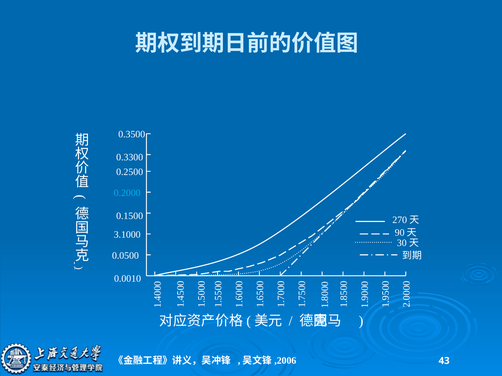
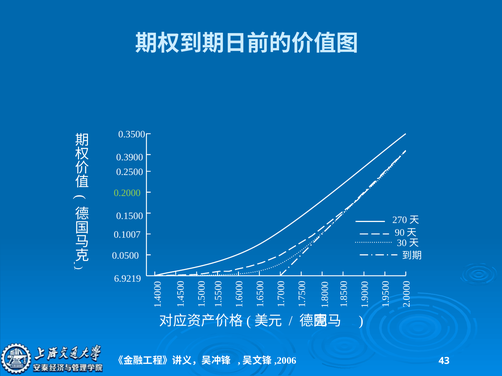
0.3300: 0.3300 -> 0.3900 (130, 158)
0.2000 colour: light blue -> light green (127, 193)
3.1000: 3.1000 -> 0.1007 (127, 235)
0.0010: 0.0010 -> 6.9219 (128, 279)
